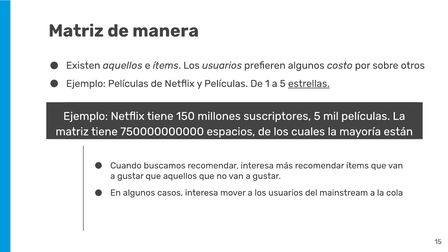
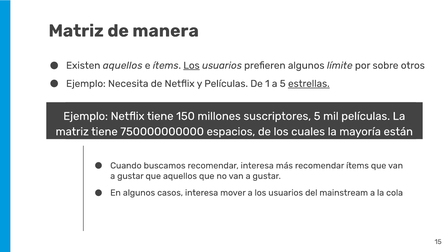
Los underline: none -> present (191, 65)
costo: costo -> límite (340, 65)
Ejemplo Películas: Películas -> Necesita (128, 84)
